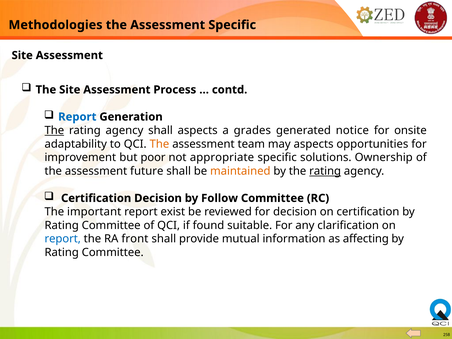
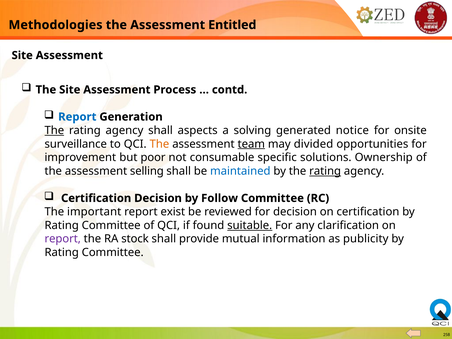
Assessment Specific: Specific -> Entitled (232, 25)
grades: grades -> solving (252, 130)
adaptability: adaptability -> surveillance (76, 144)
team underline: none -> present (251, 144)
may aspects: aspects -> divided (314, 144)
appropriate: appropriate -> consumable (222, 158)
future: future -> selling (147, 171)
maintained colour: orange -> blue (240, 171)
suitable underline: none -> present (250, 225)
report colour: blue -> purple (63, 239)
front: front -> stock (135, 239)
affecting: affecting -> publicity (366, 239)
